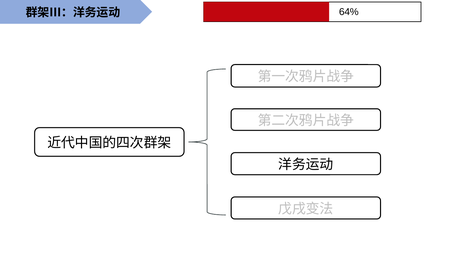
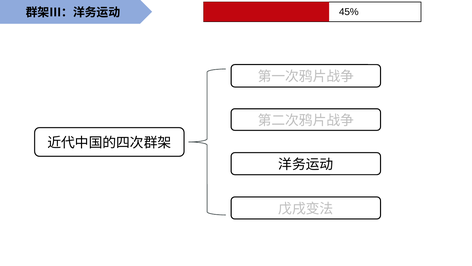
64%: 64% -> 45% (349, 12)
